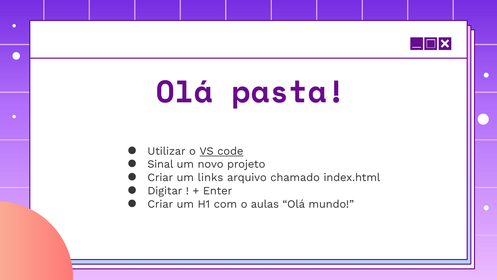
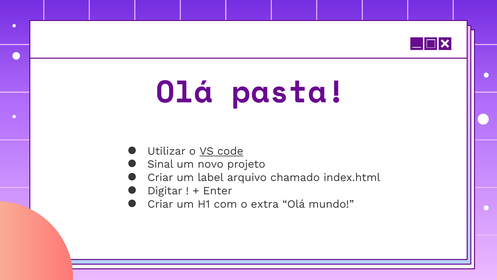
links: links -> label (211, 177)
aulas: aulas -> extra (265, 204)
